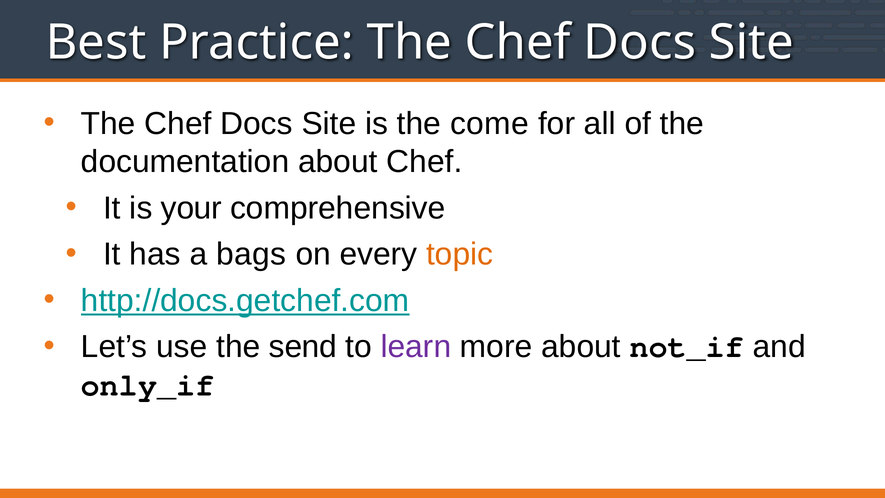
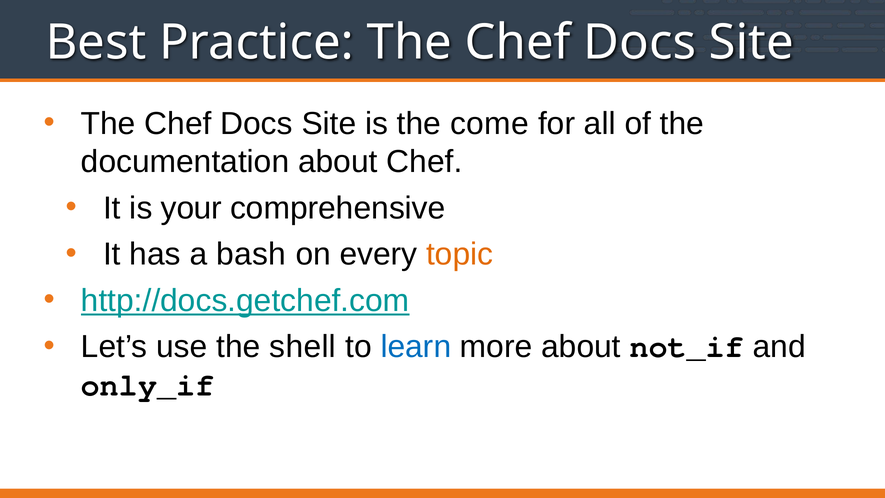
bags: bags -> bash (251, 254)
send: send -> shell (303, 347)
learn colour: purple -> blue (416, 347)
